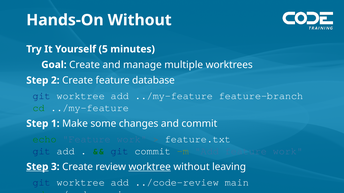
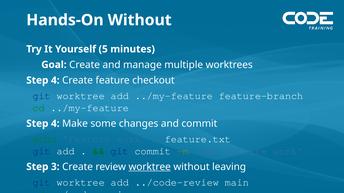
2: 2 -> 4 (55, 81)
database: database -> checkout (153, 81)
1: 1 -> 4 (55, 124)
Step underline: present -> none (37, 167)
